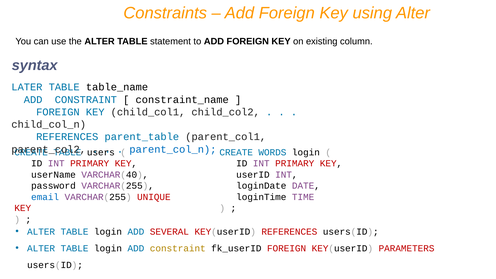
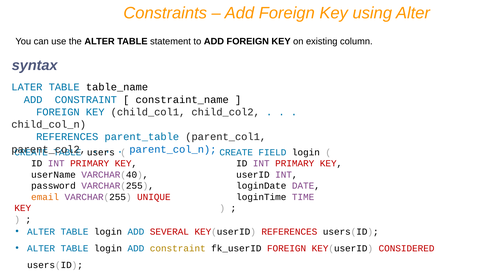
WORDS: WORDS -> FIELD (272, 152)
email colour: blue -> orange (45, 197)
PARAMETERS: PARAMETERS -> CONSIDERED (407, 248)
